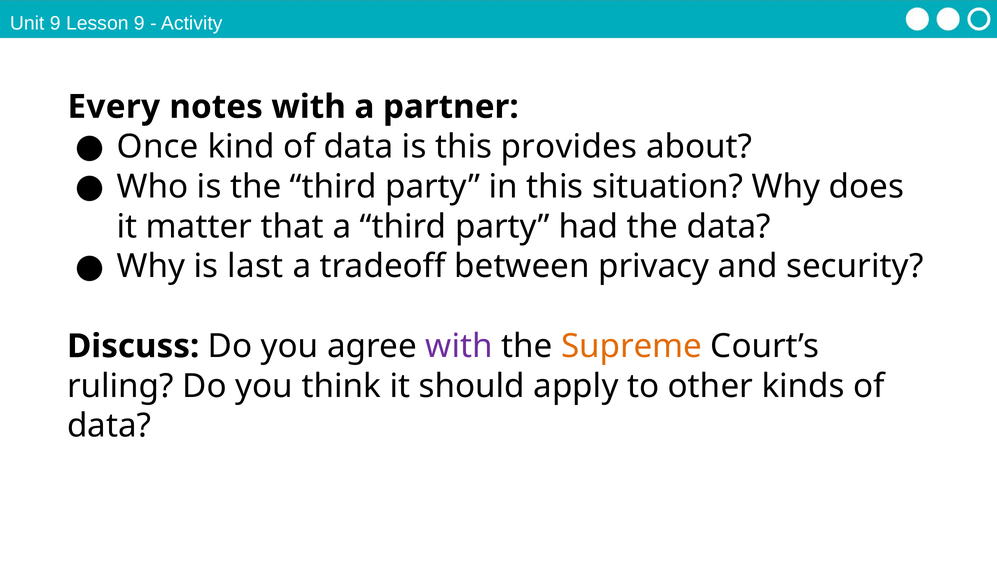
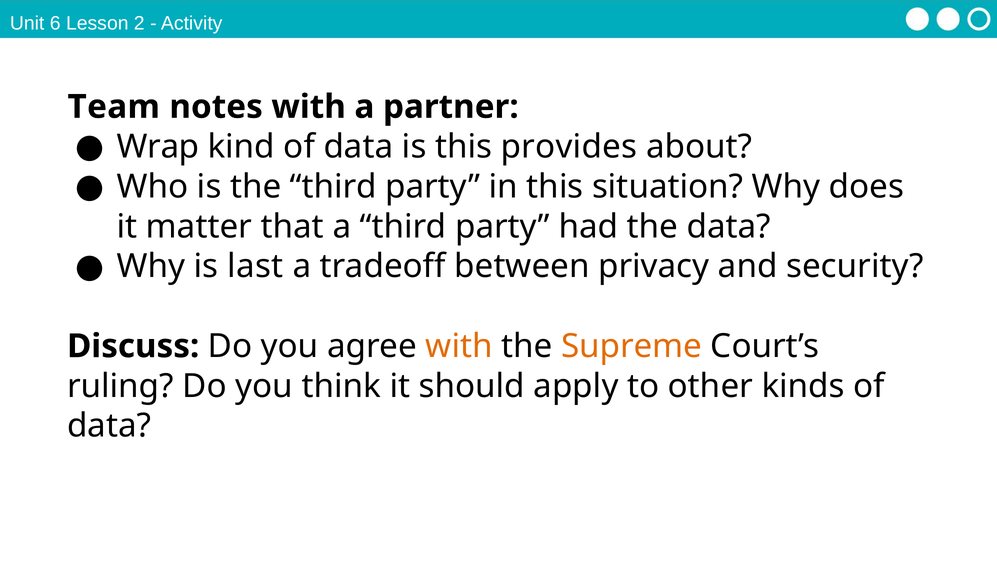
Unit 9: 9 -> 6 (55, 23)
Lesson 9: 9 -> 2 (139, 23)
Every: Every -> Team (114, 107)
Once: Once -> Wrap (158, 147)
with colour: purple -> orange (459, 346)
